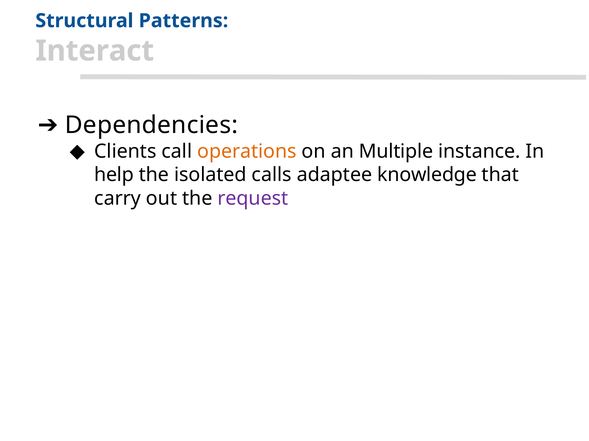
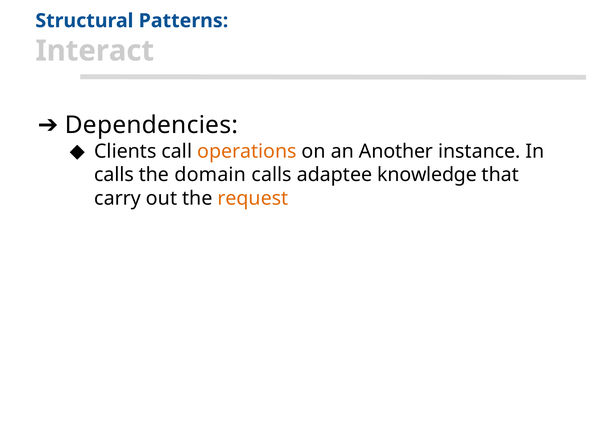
Multiple: Multiple -> Another (396, 152)
help: help -> calls (114, 175)
isolated: isolated -> domain (210, 175)
request colour: purple -> orange (253, 199)
